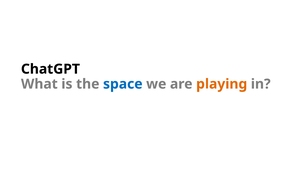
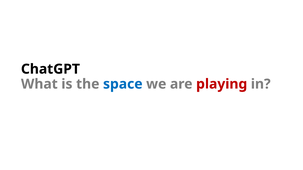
playing colour: orange -> red (222, 84)
